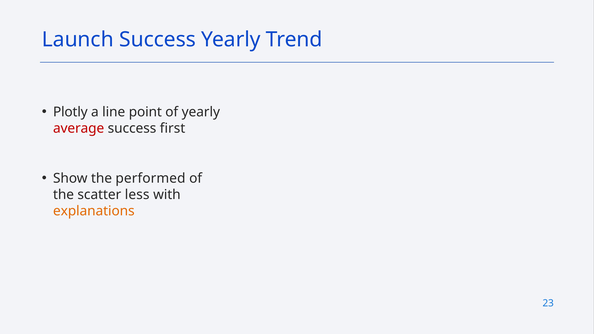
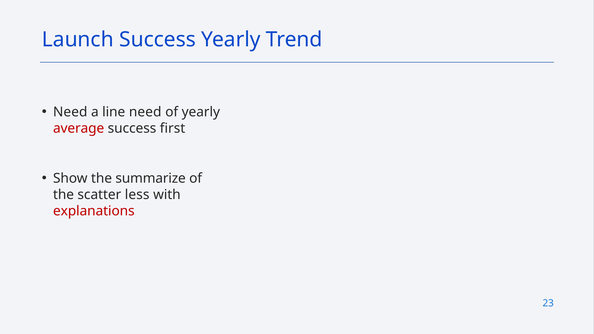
Plotly: Plotly -> Need (70, 112)
line point: point -> need (145, 112)
performed: performed -> summarize (151, 178)
explanations colour: orange -> red (94, 211)
